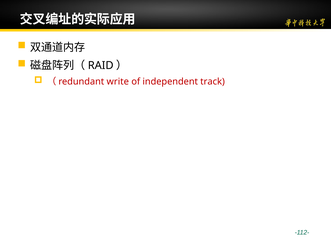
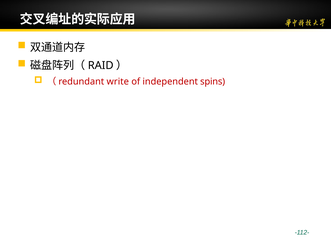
track: track -> spins (213, 81)
